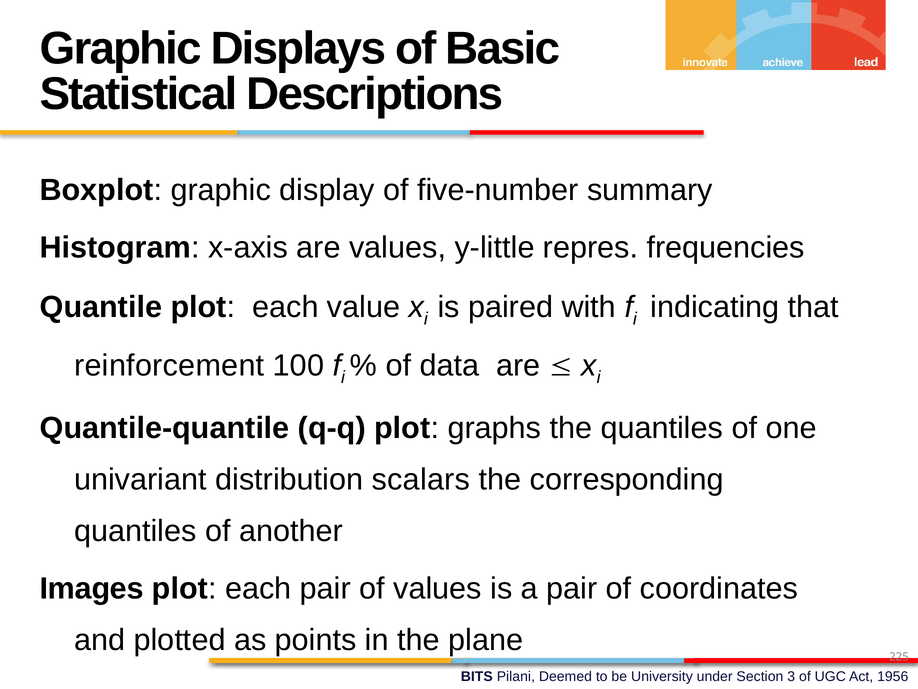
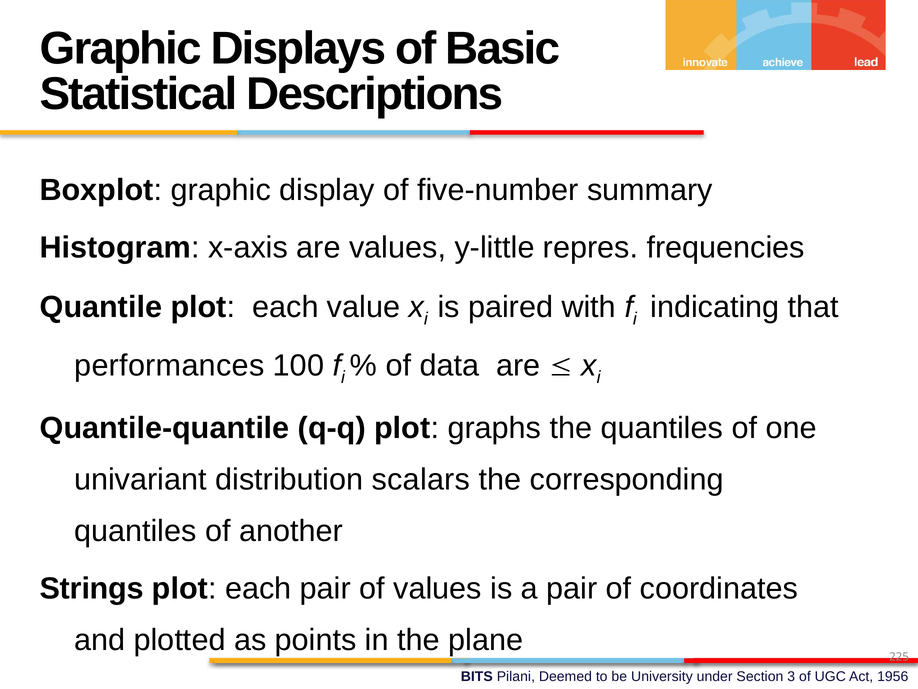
reinforcement: reinforcement -> performances (169, 365)
Images: Images -> Strings (92, 588)
